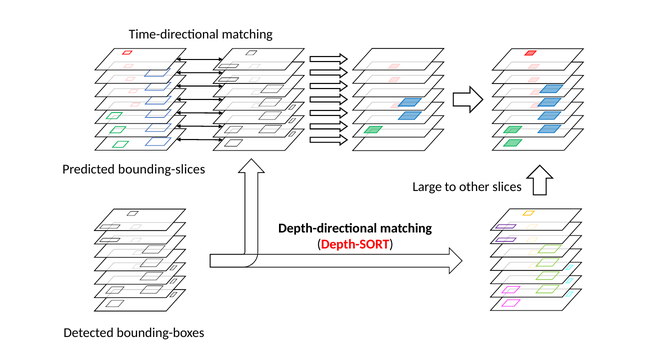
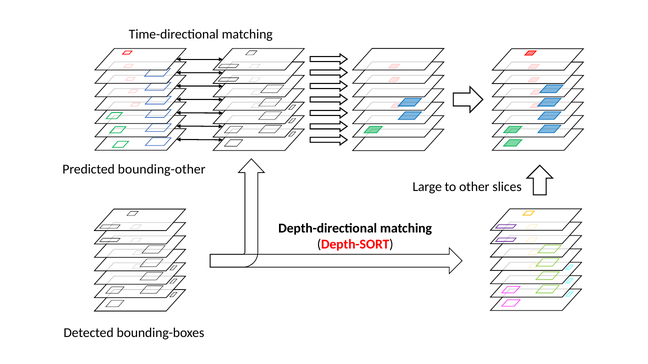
bounding-slices: bounding-slices -> bounding-other (162, 170)
